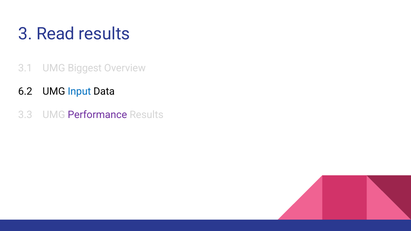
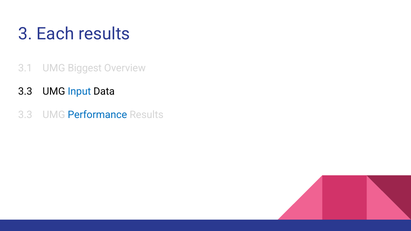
Read: Read -> Each (55, 34)
6.2: 6.2 -> 3.3 (25, 91)
Performance colour: purple -> blue (97, 115)
